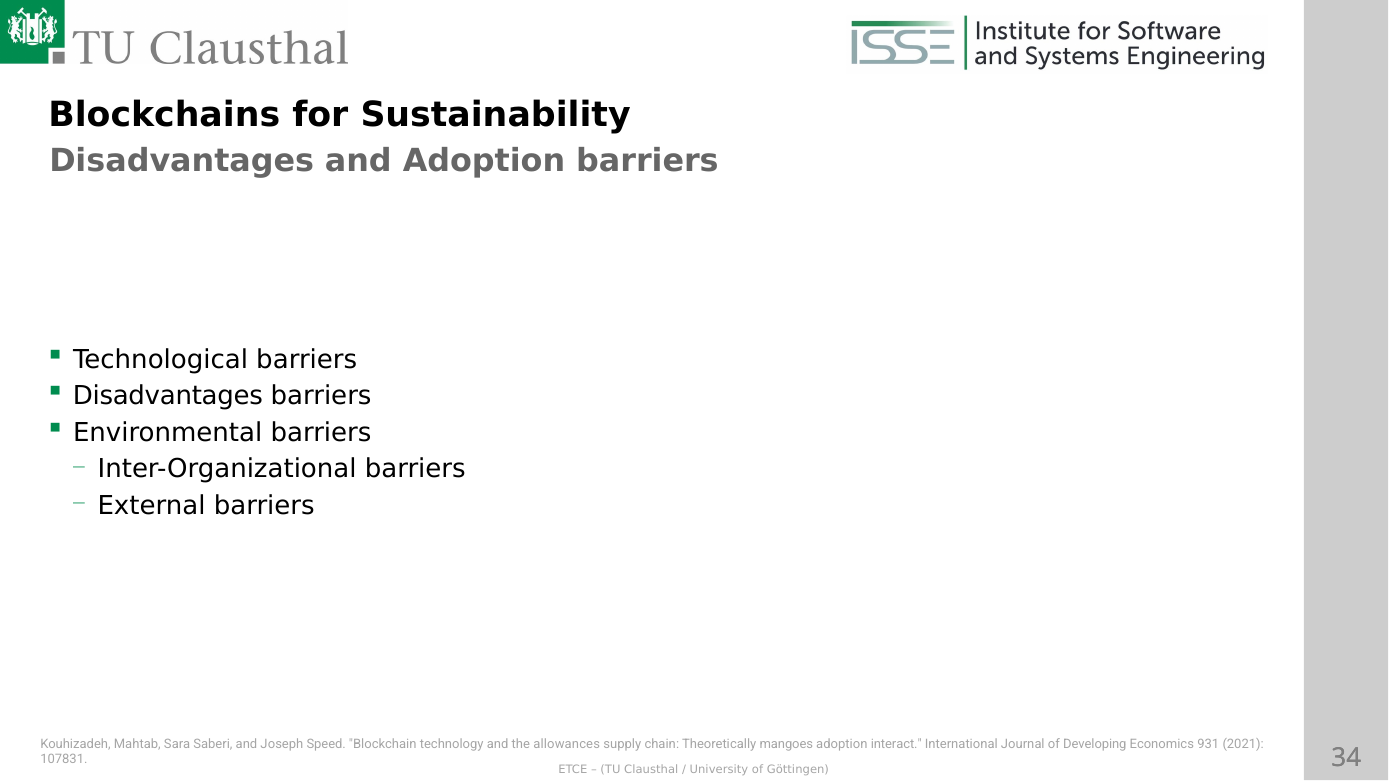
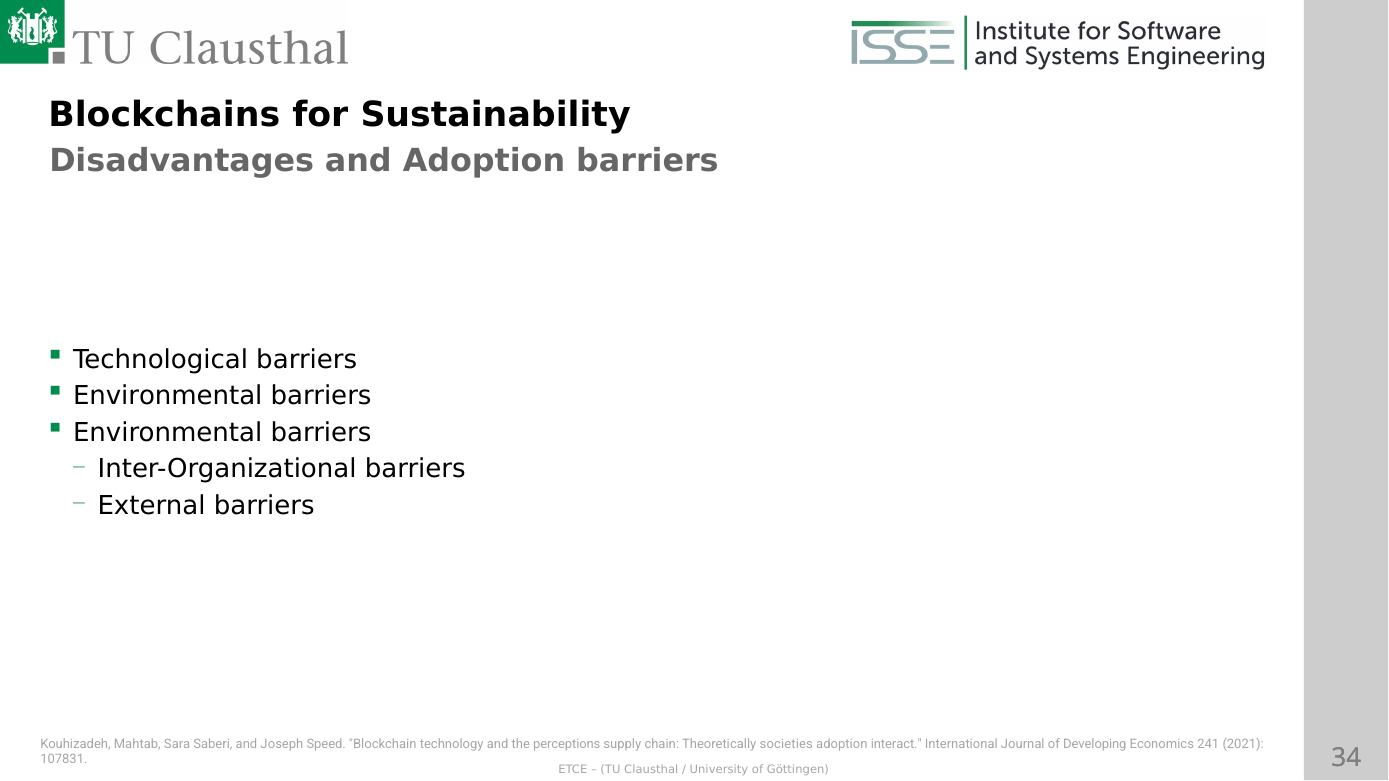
Disadvantages: Disadvantages -> Environmental (168, 397)
allowances: allowances -> perceptions (567, 744)
mangoes: mangoes -> societies (786, 744)
931: 931 -> 241 (1208, 744)
